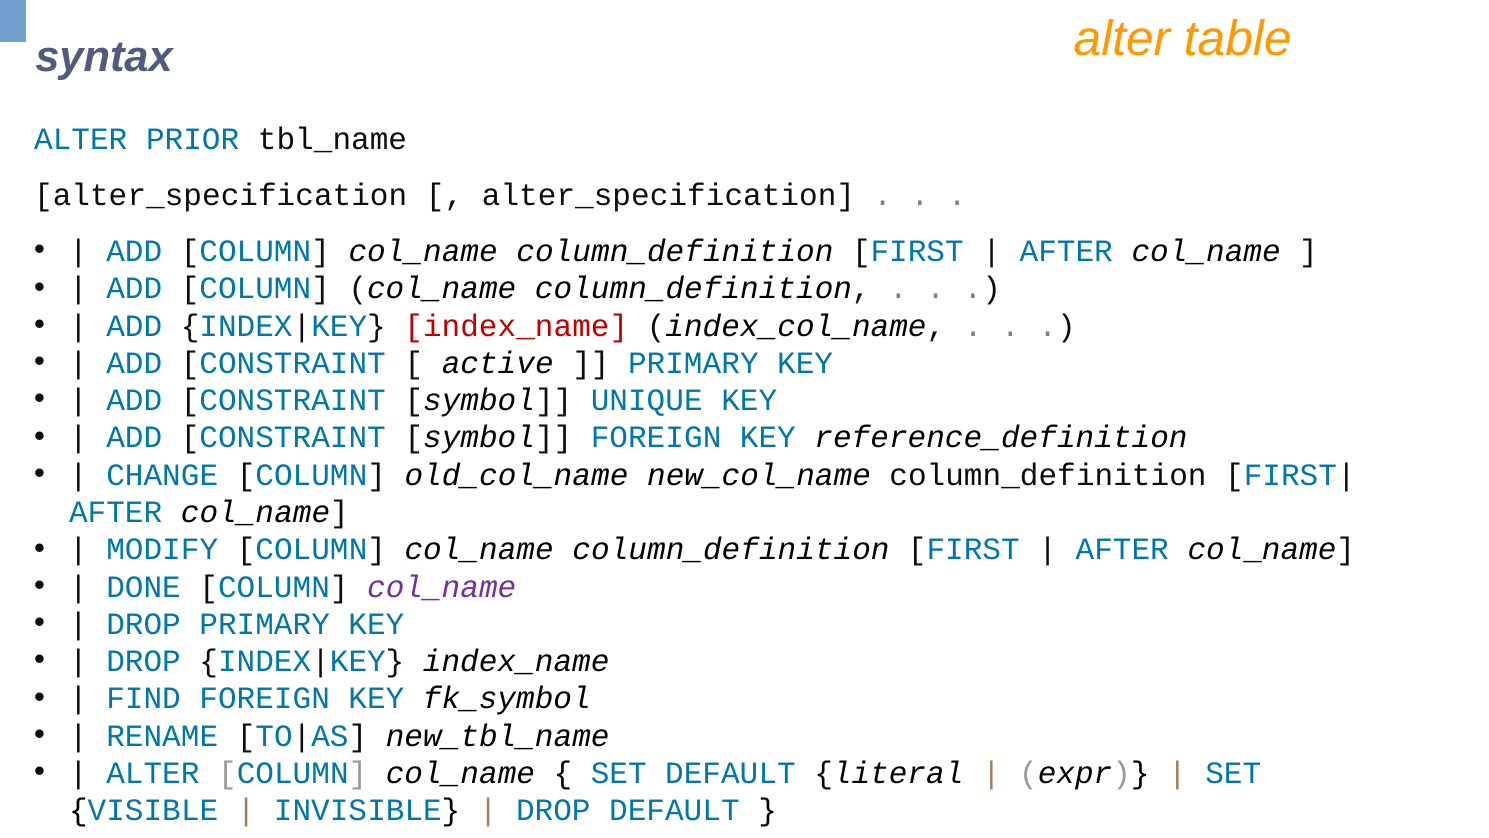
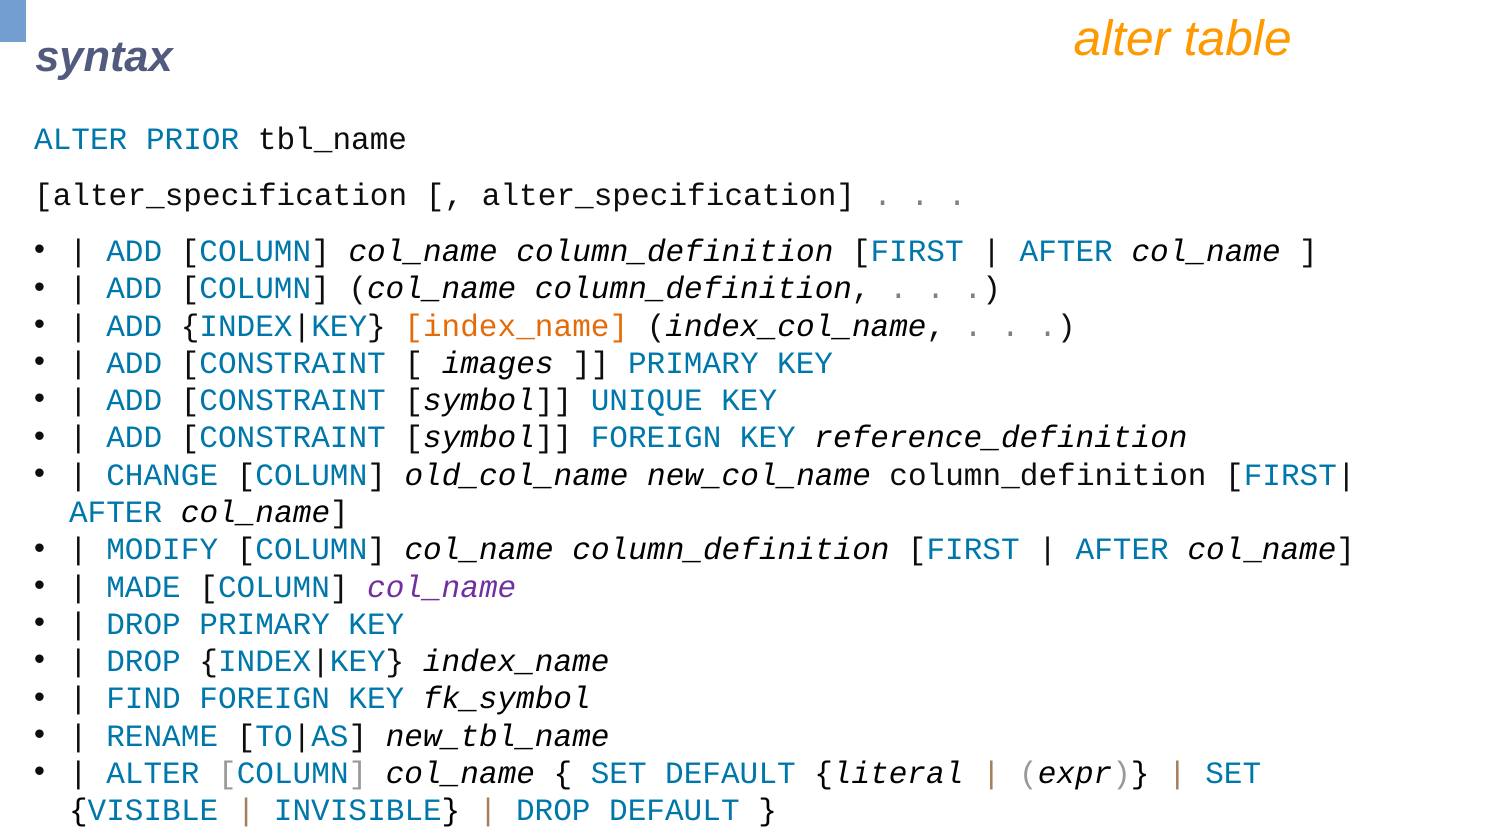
index_name colour: red -> orange (516, 326)
active: active -> images (498, 363)
DONE: DONE -> MADE (144, 586)
